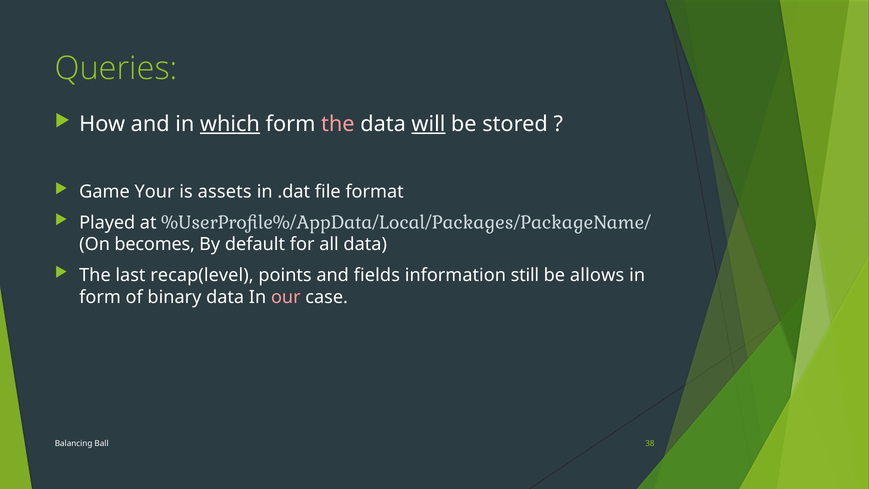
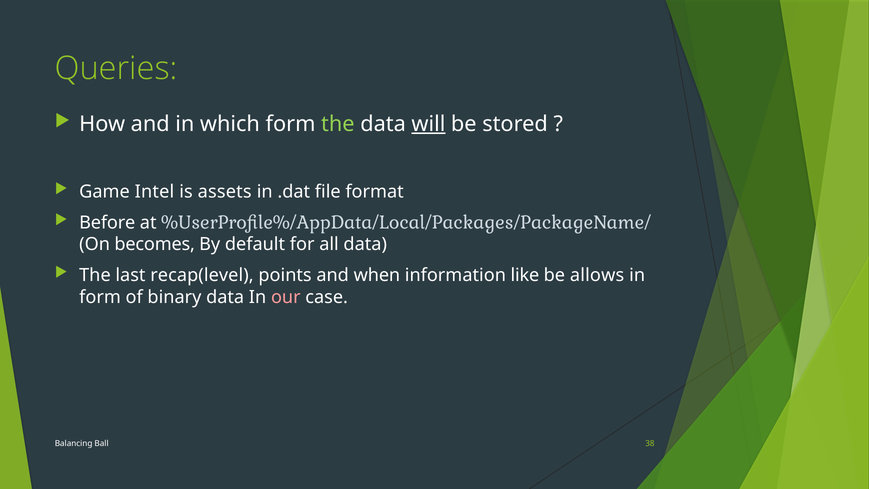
which underline: present -> none (230, 124)
the colour: pink -> light green (338, 124)
Your: Your -> Intel (154, 192)
Played: Played -> Before (107, 223)
fields: fields -> when (377, 275)
still: still -> like (525, 275)
